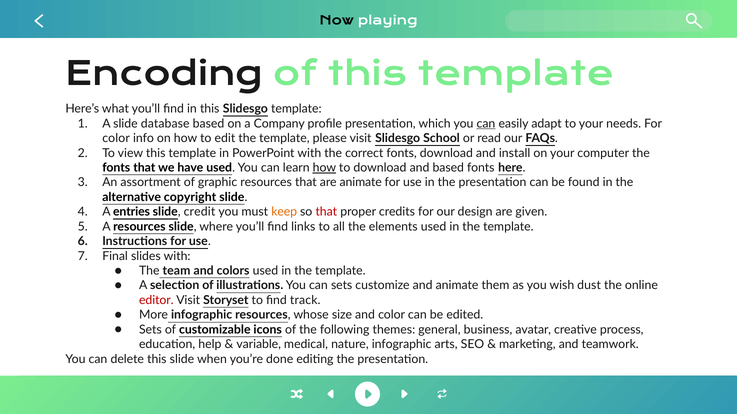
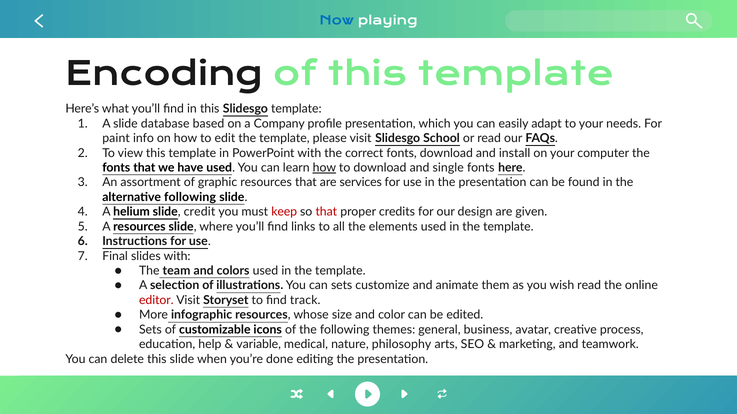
Now colour: black -> blue (337, 21)
can underline: present -> none (486, 124)
color: color -> paint (116, 138)
and based: based -> single (448, 168)
are animate: animate -> services (361, 183)
alternative copyright: copyright -> following (190, 197)
entries: entries -> helium (131, 212)
keep colour: orange -> red (284, 212)
wish dust: dust -> read (589, 286)
nature infographic: infographic -> philosophy (402, 345)
